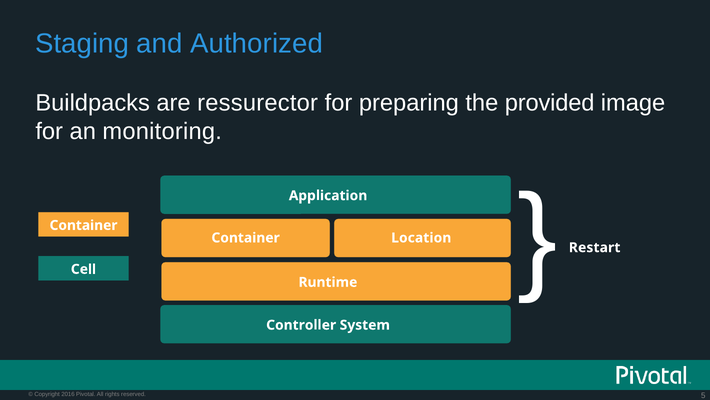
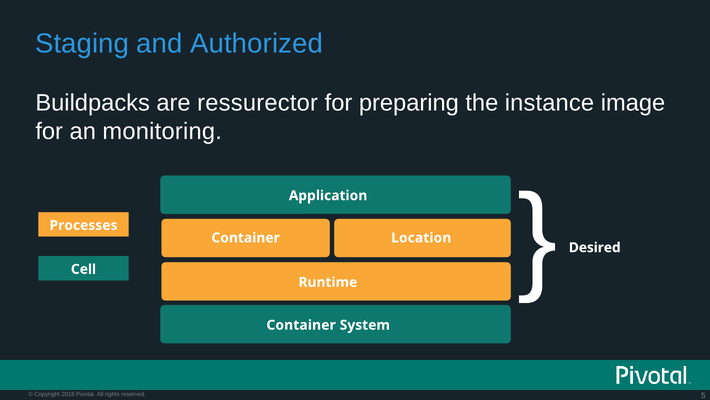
provided: provided -> instance (549, 103)
Container: Container -> Processes (83, 225)
Restart: Restart -> Desired (595, 247)
Controller: Controller -> Container (301, 325)
